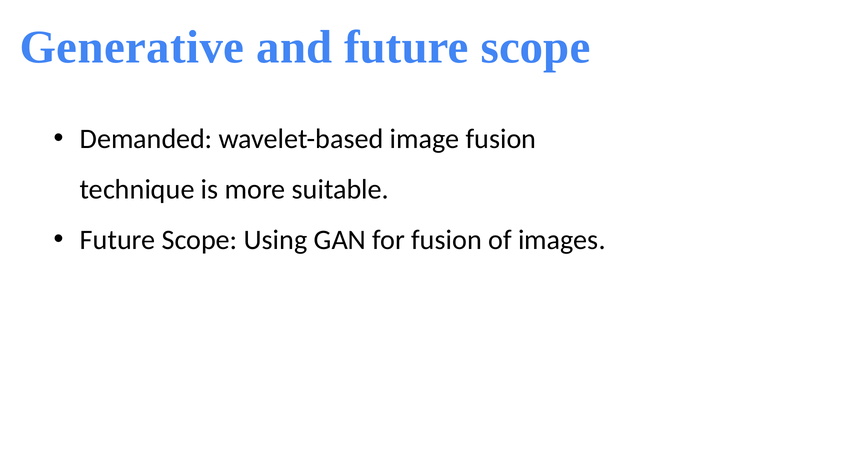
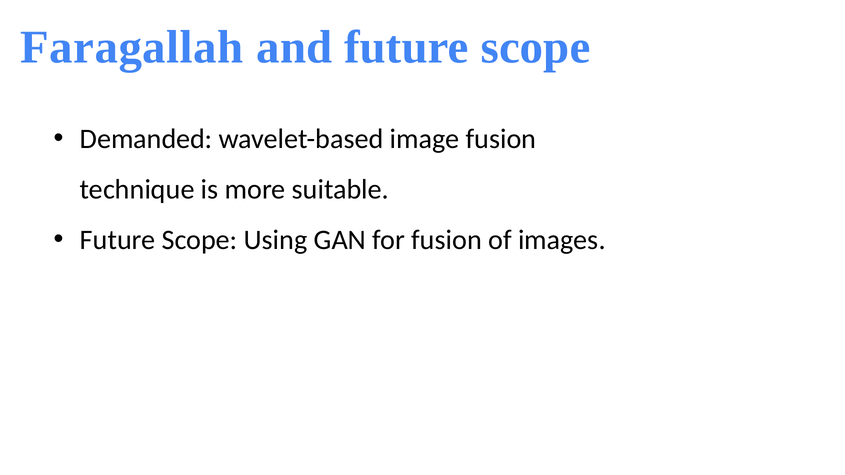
Generative: Generative -> Faragallah (132, 47)
